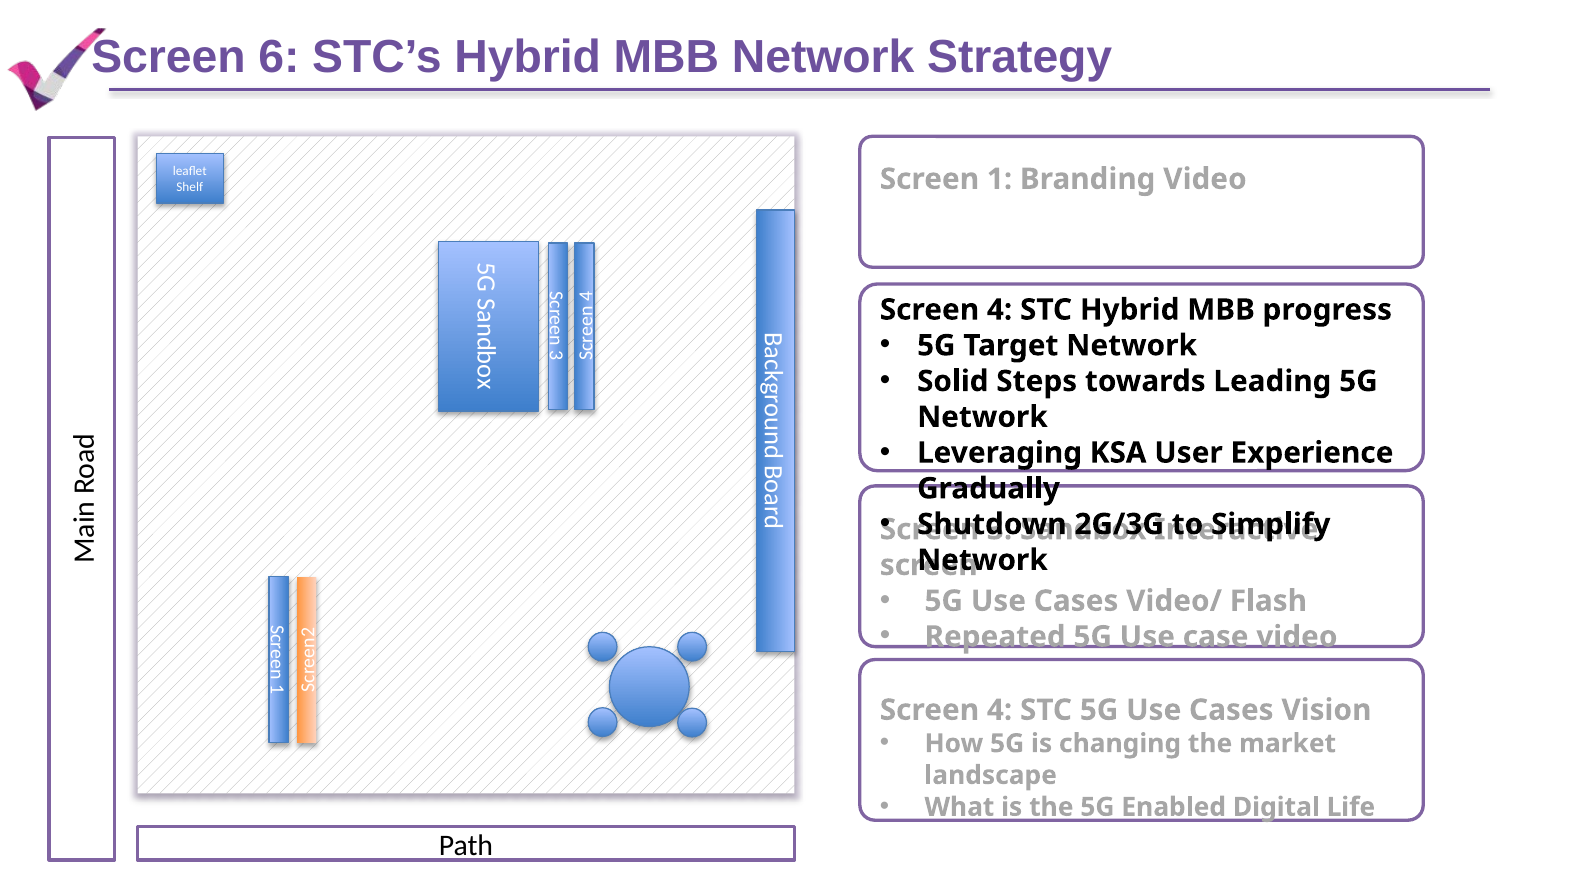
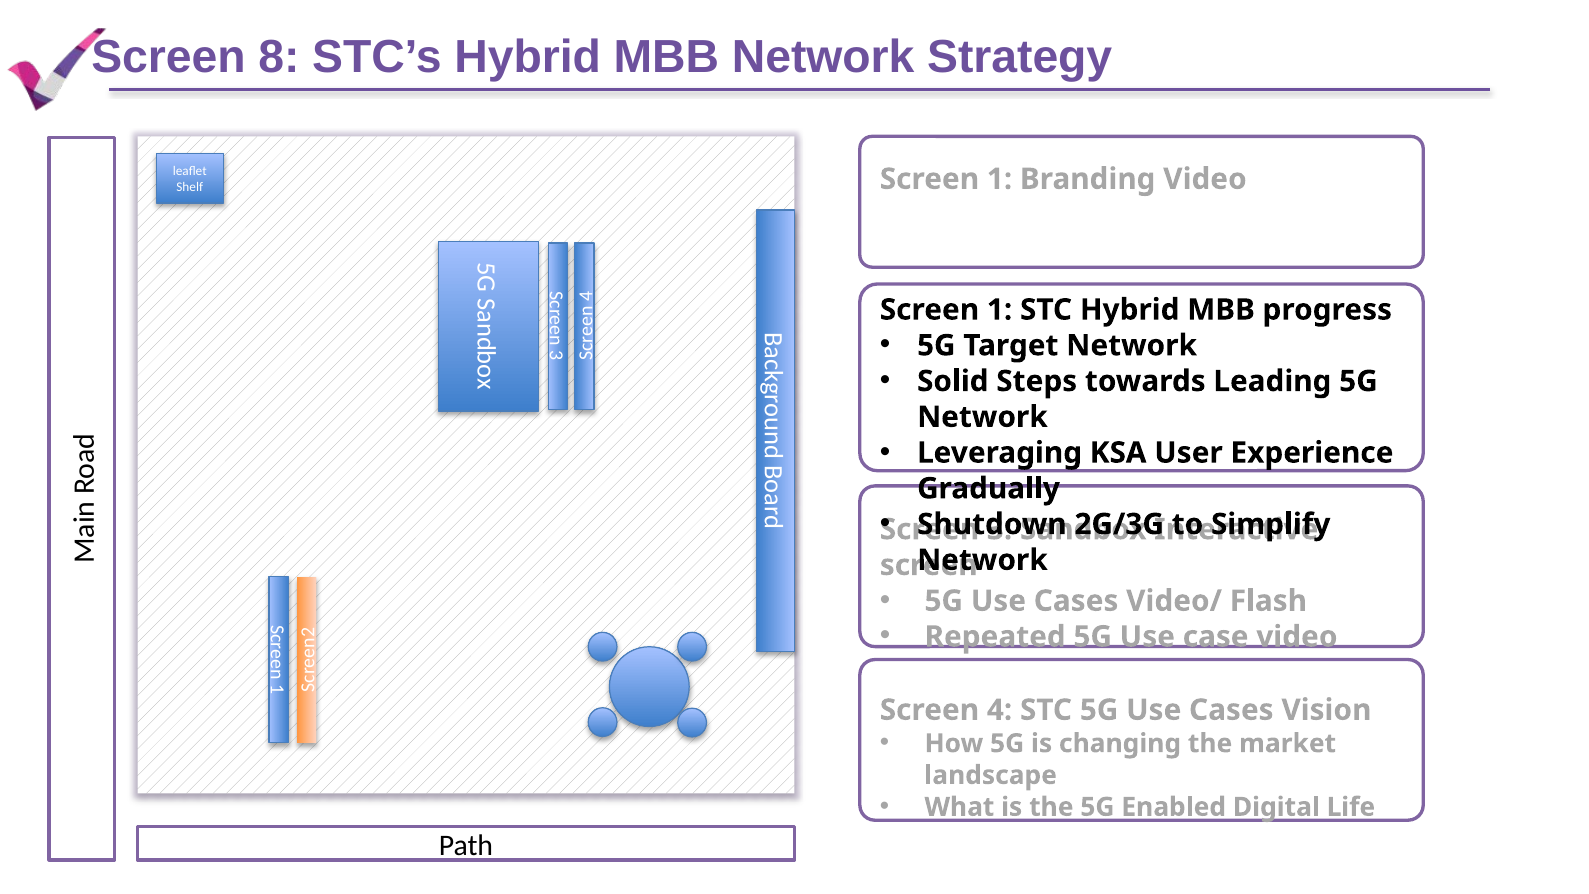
6: 6 -> 8 (279, 57)
4: 4 -> 1 (1000, 310)
